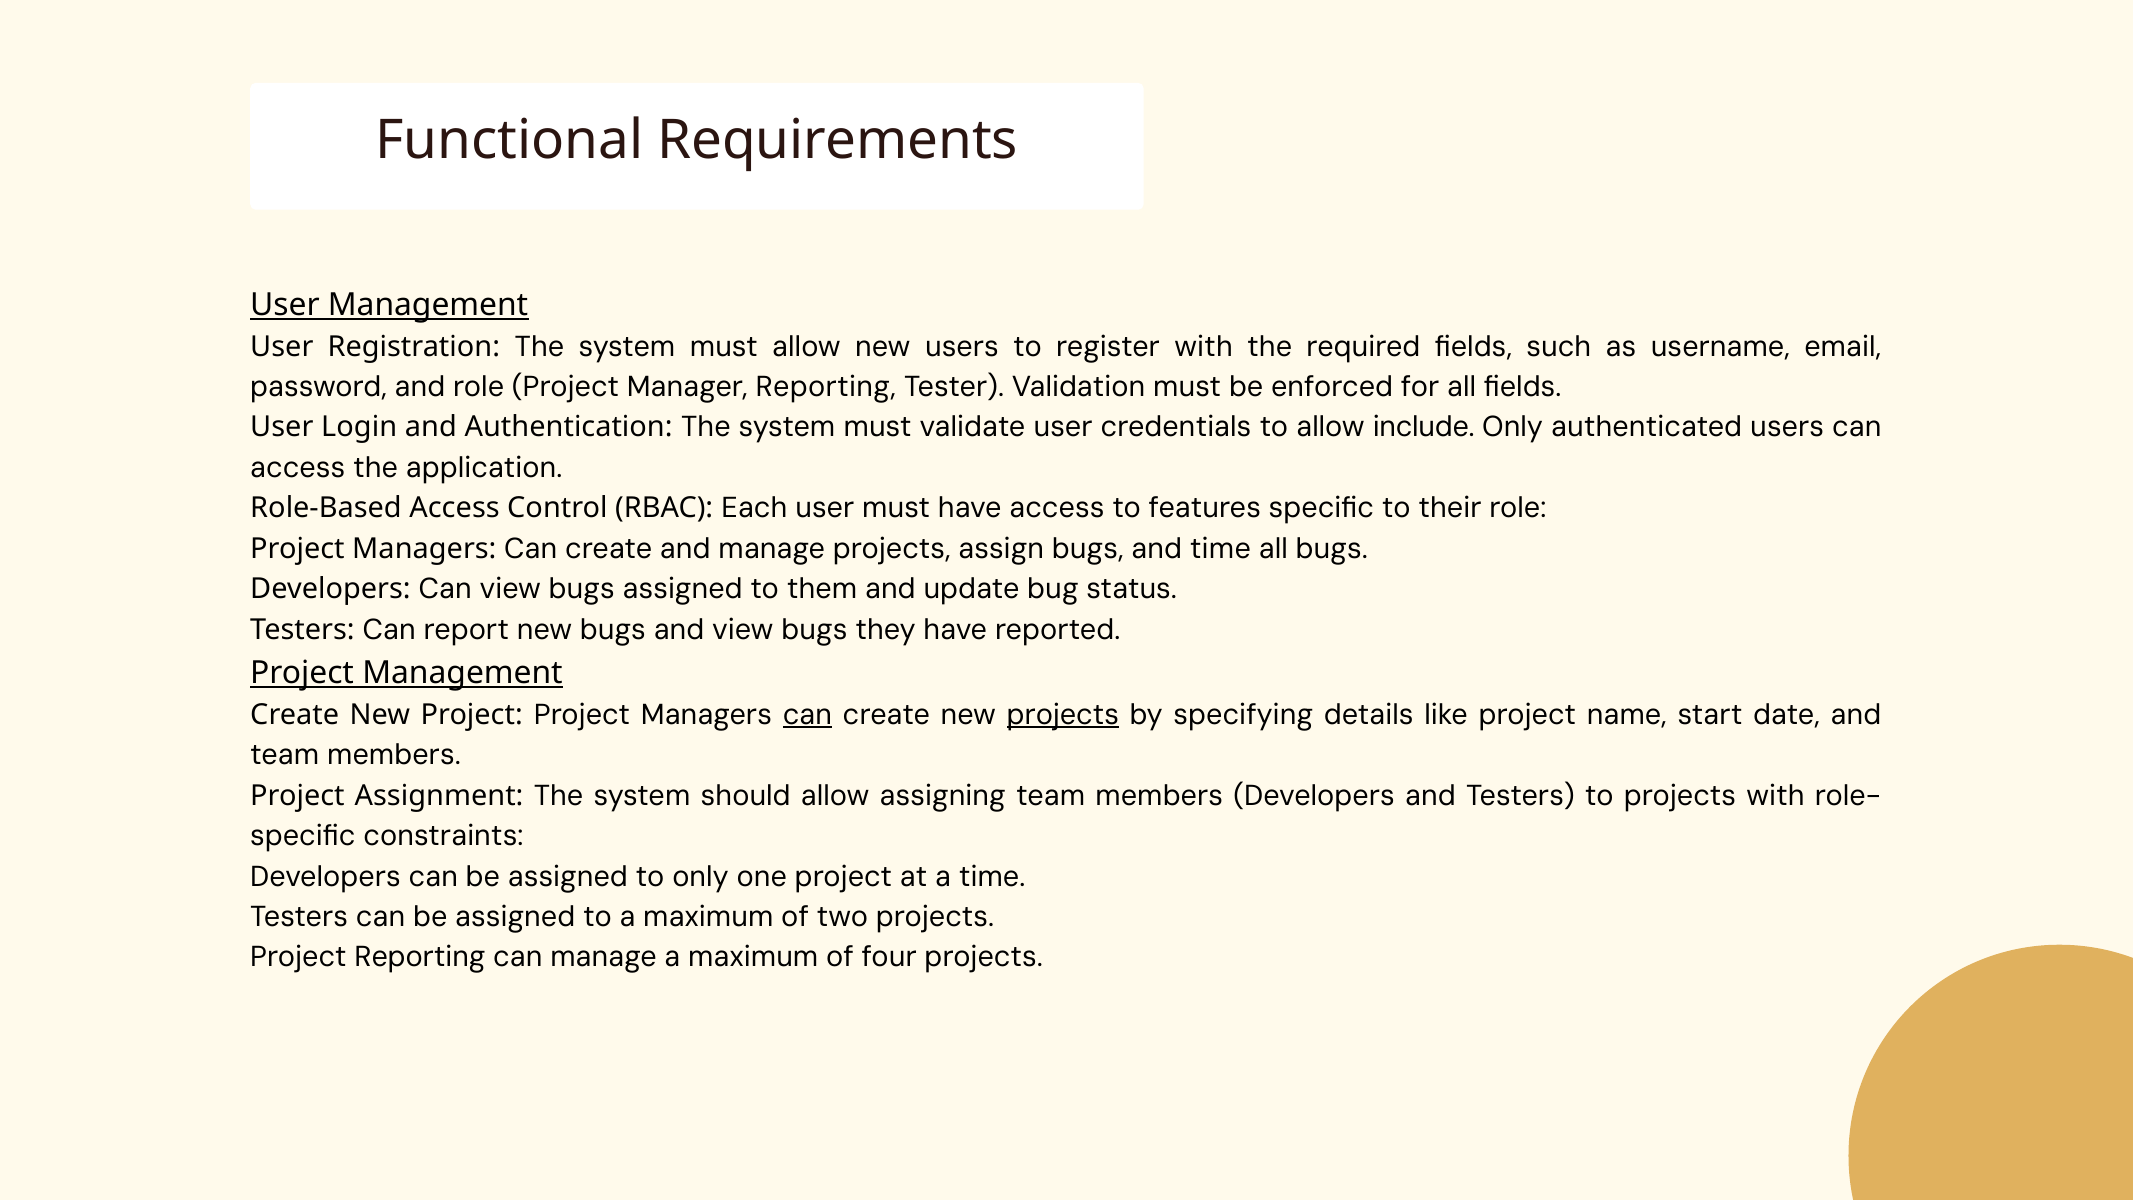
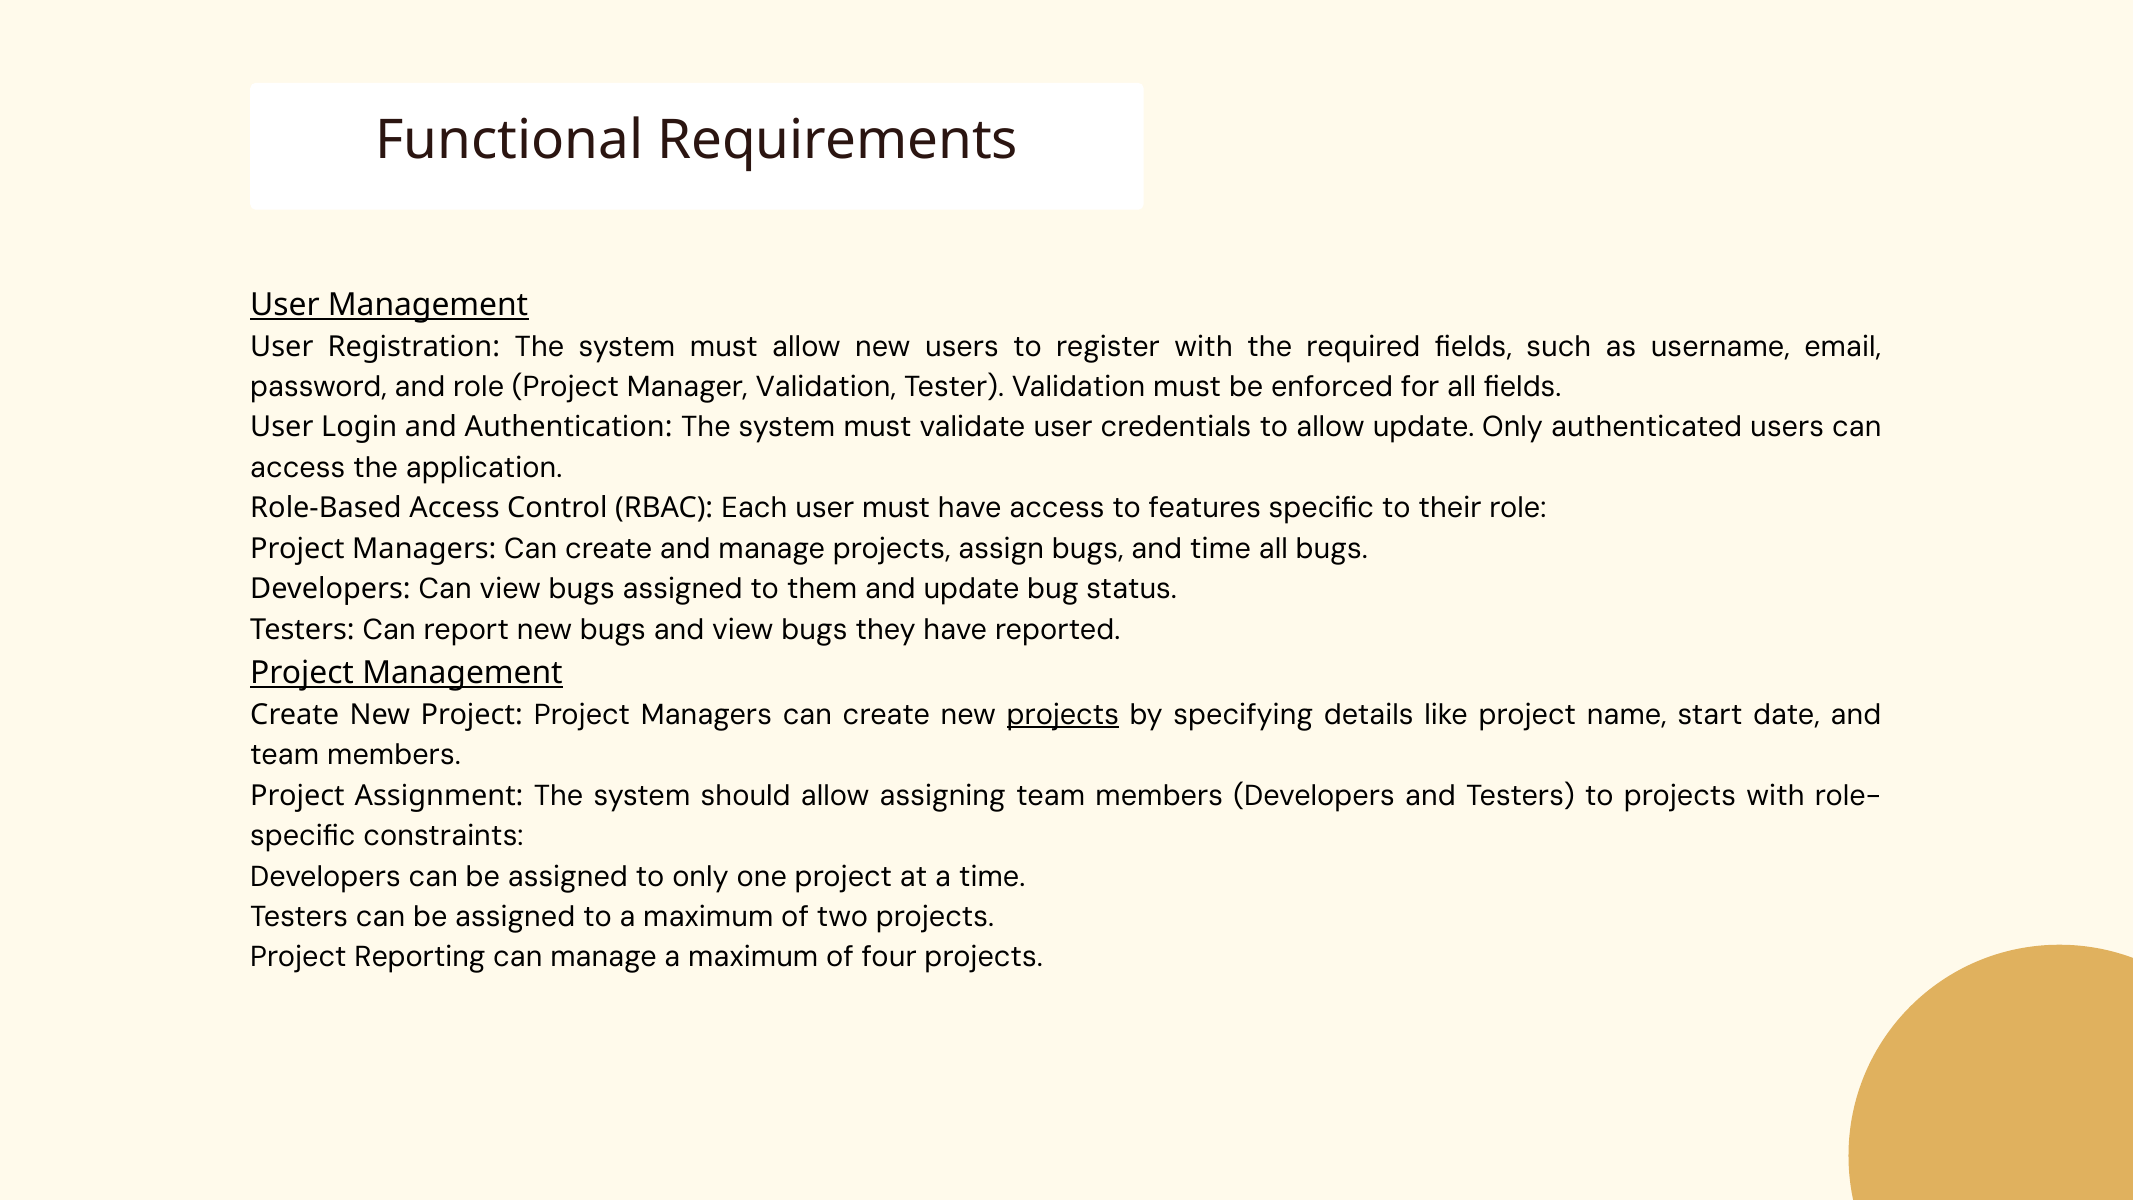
Manager Reporting: Reporting -> Validation (826, 387)
allow include: include -> update (1424, 427)
can underline: present -> none (807, 715)
